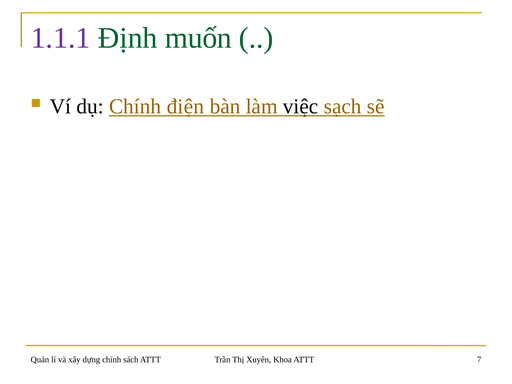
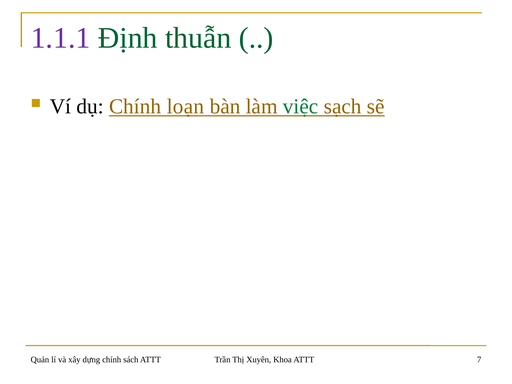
muốn: muốn -> thuẫn (198, 38)
điện: điện -> loạn (185, 106)
việc colour: black -> green (301, 106)
